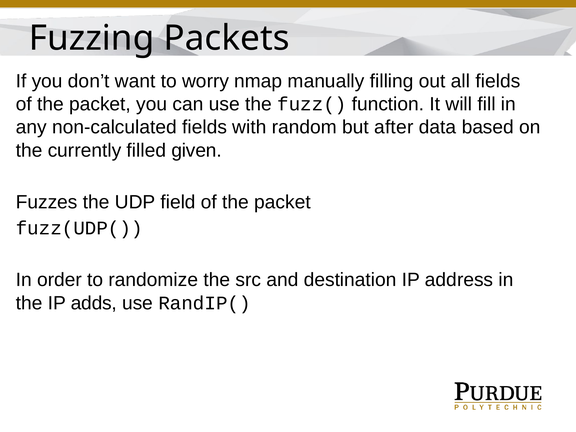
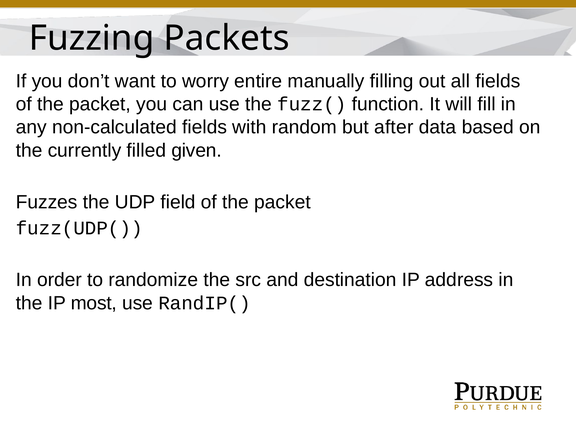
nmap: nmap -> entire (258, 81)
adds: adds -> most (94, 303)
